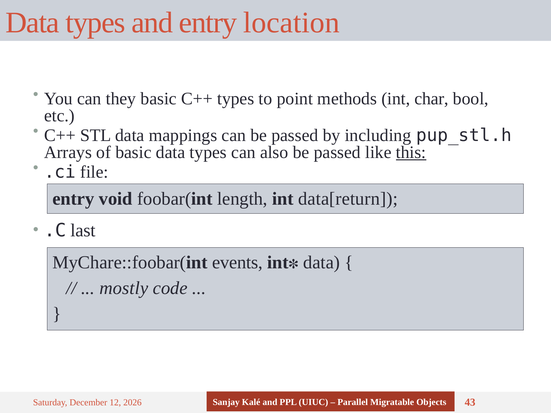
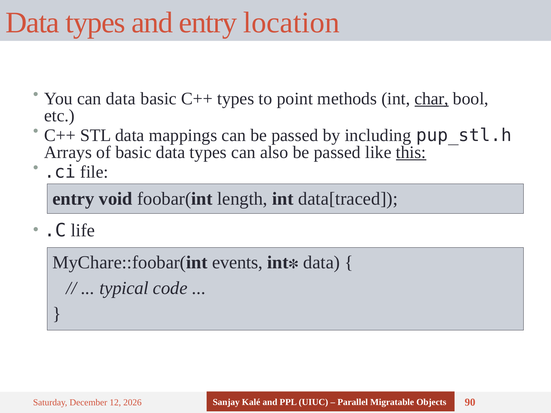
can they: they -> data (121, 99)
char underline: none -> present (432, 99)
data[return: data[return -> data[traced (348, 199)
last: last -> life (83, 231)
mostly: mostly -> typical (124, 288)
43: 43 -> 90 (470, 403)
